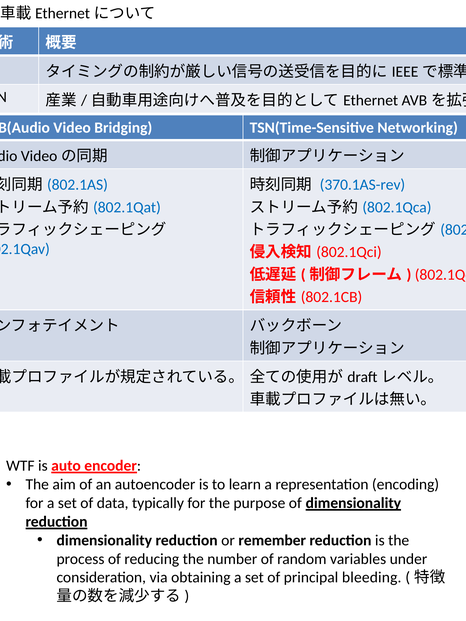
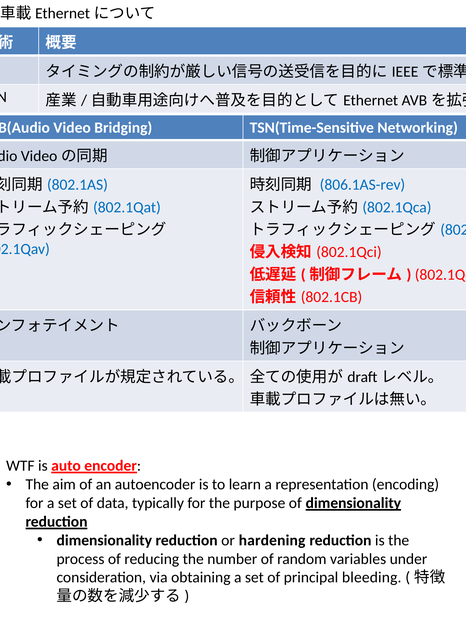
370.1AS-rev: 370.1AS-rev -> 806.1AS-rev (362, 185)
remember: remember -> hardening (272, 541)
